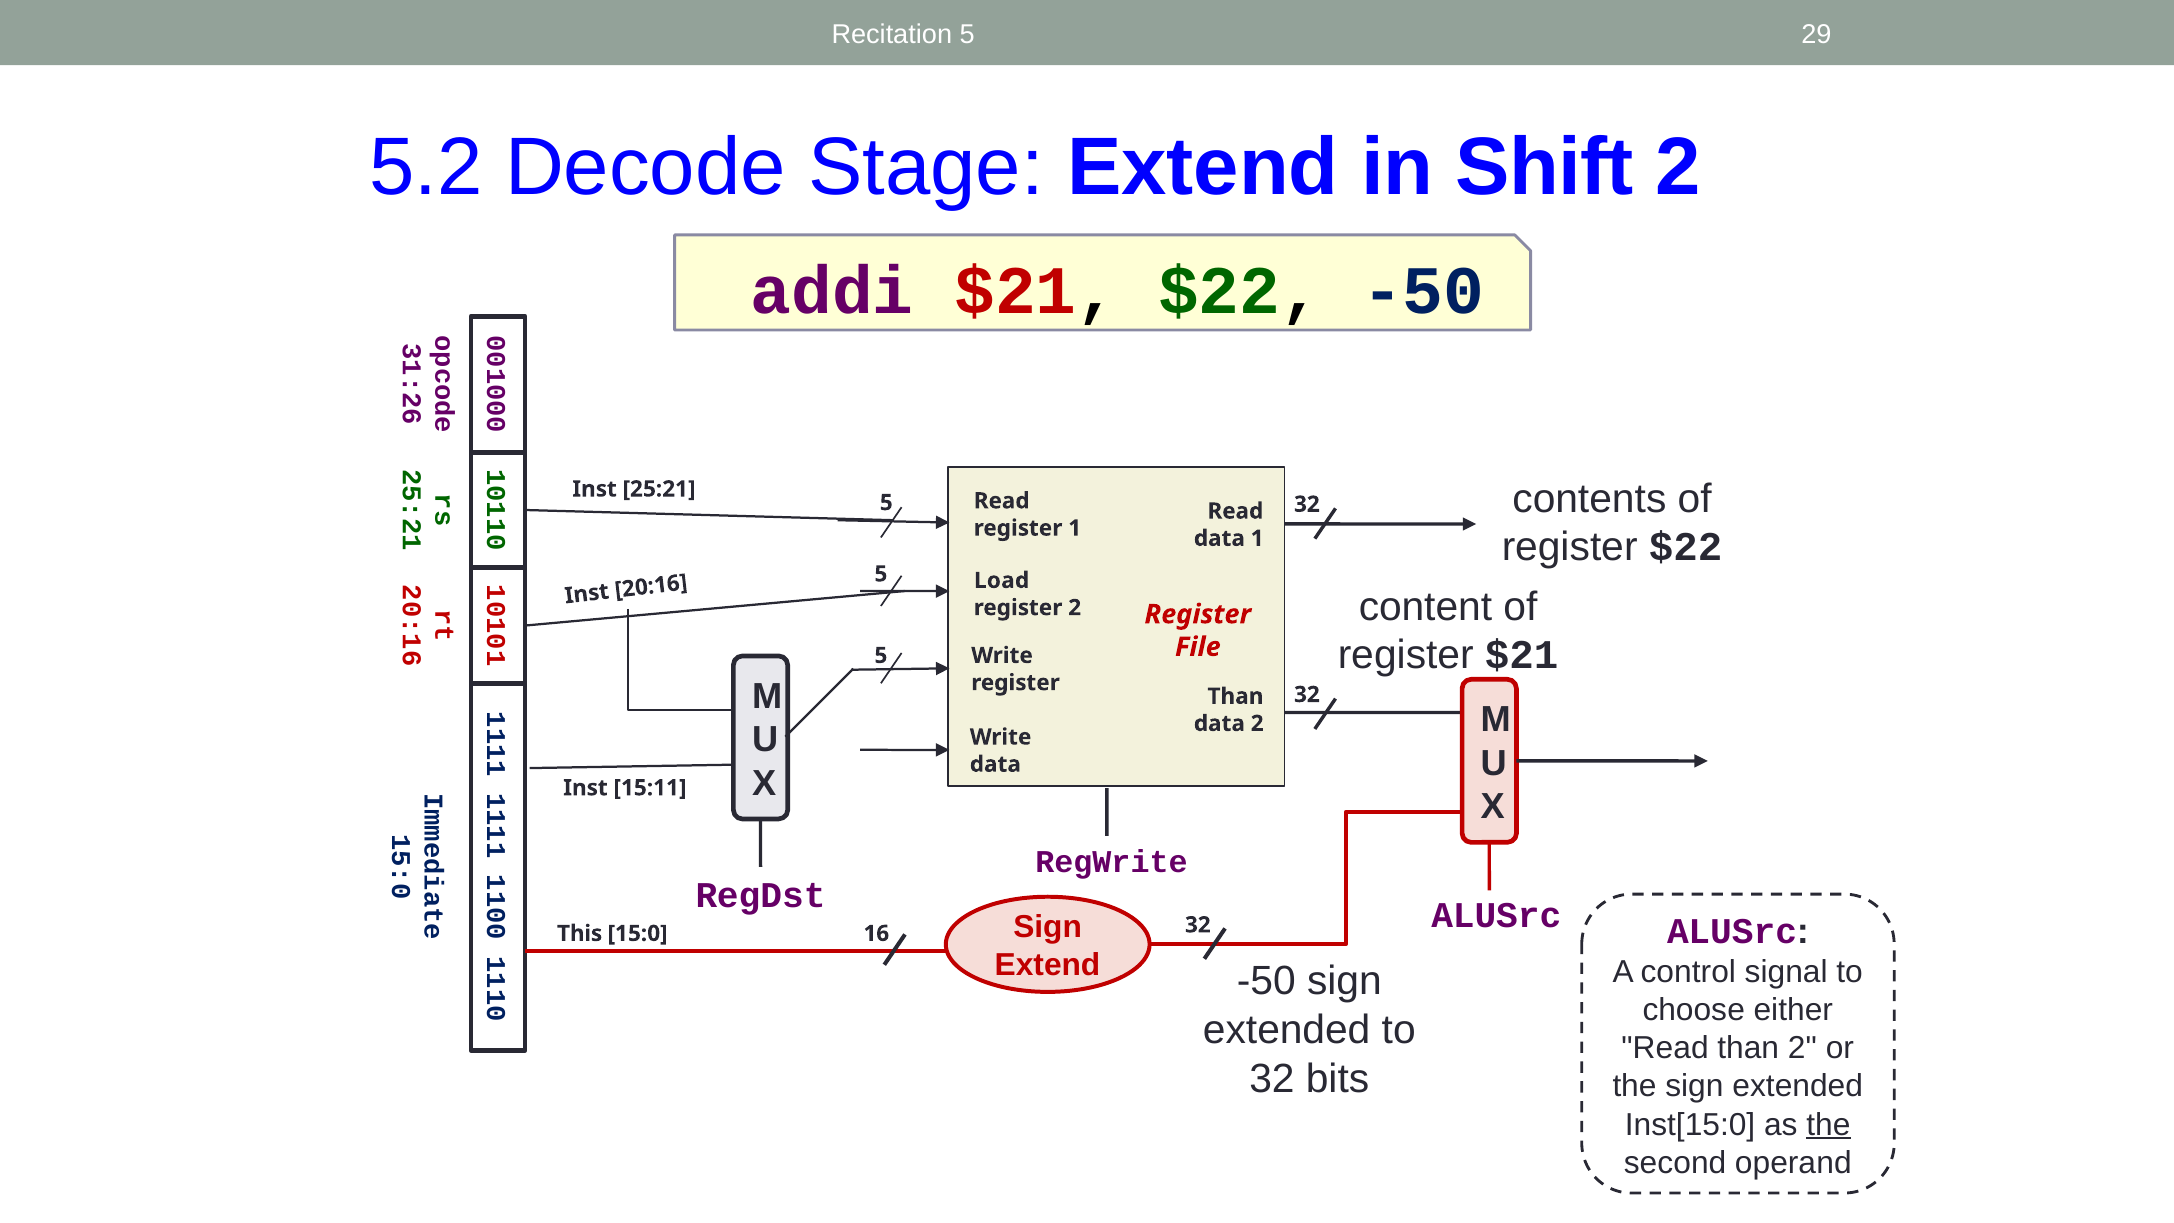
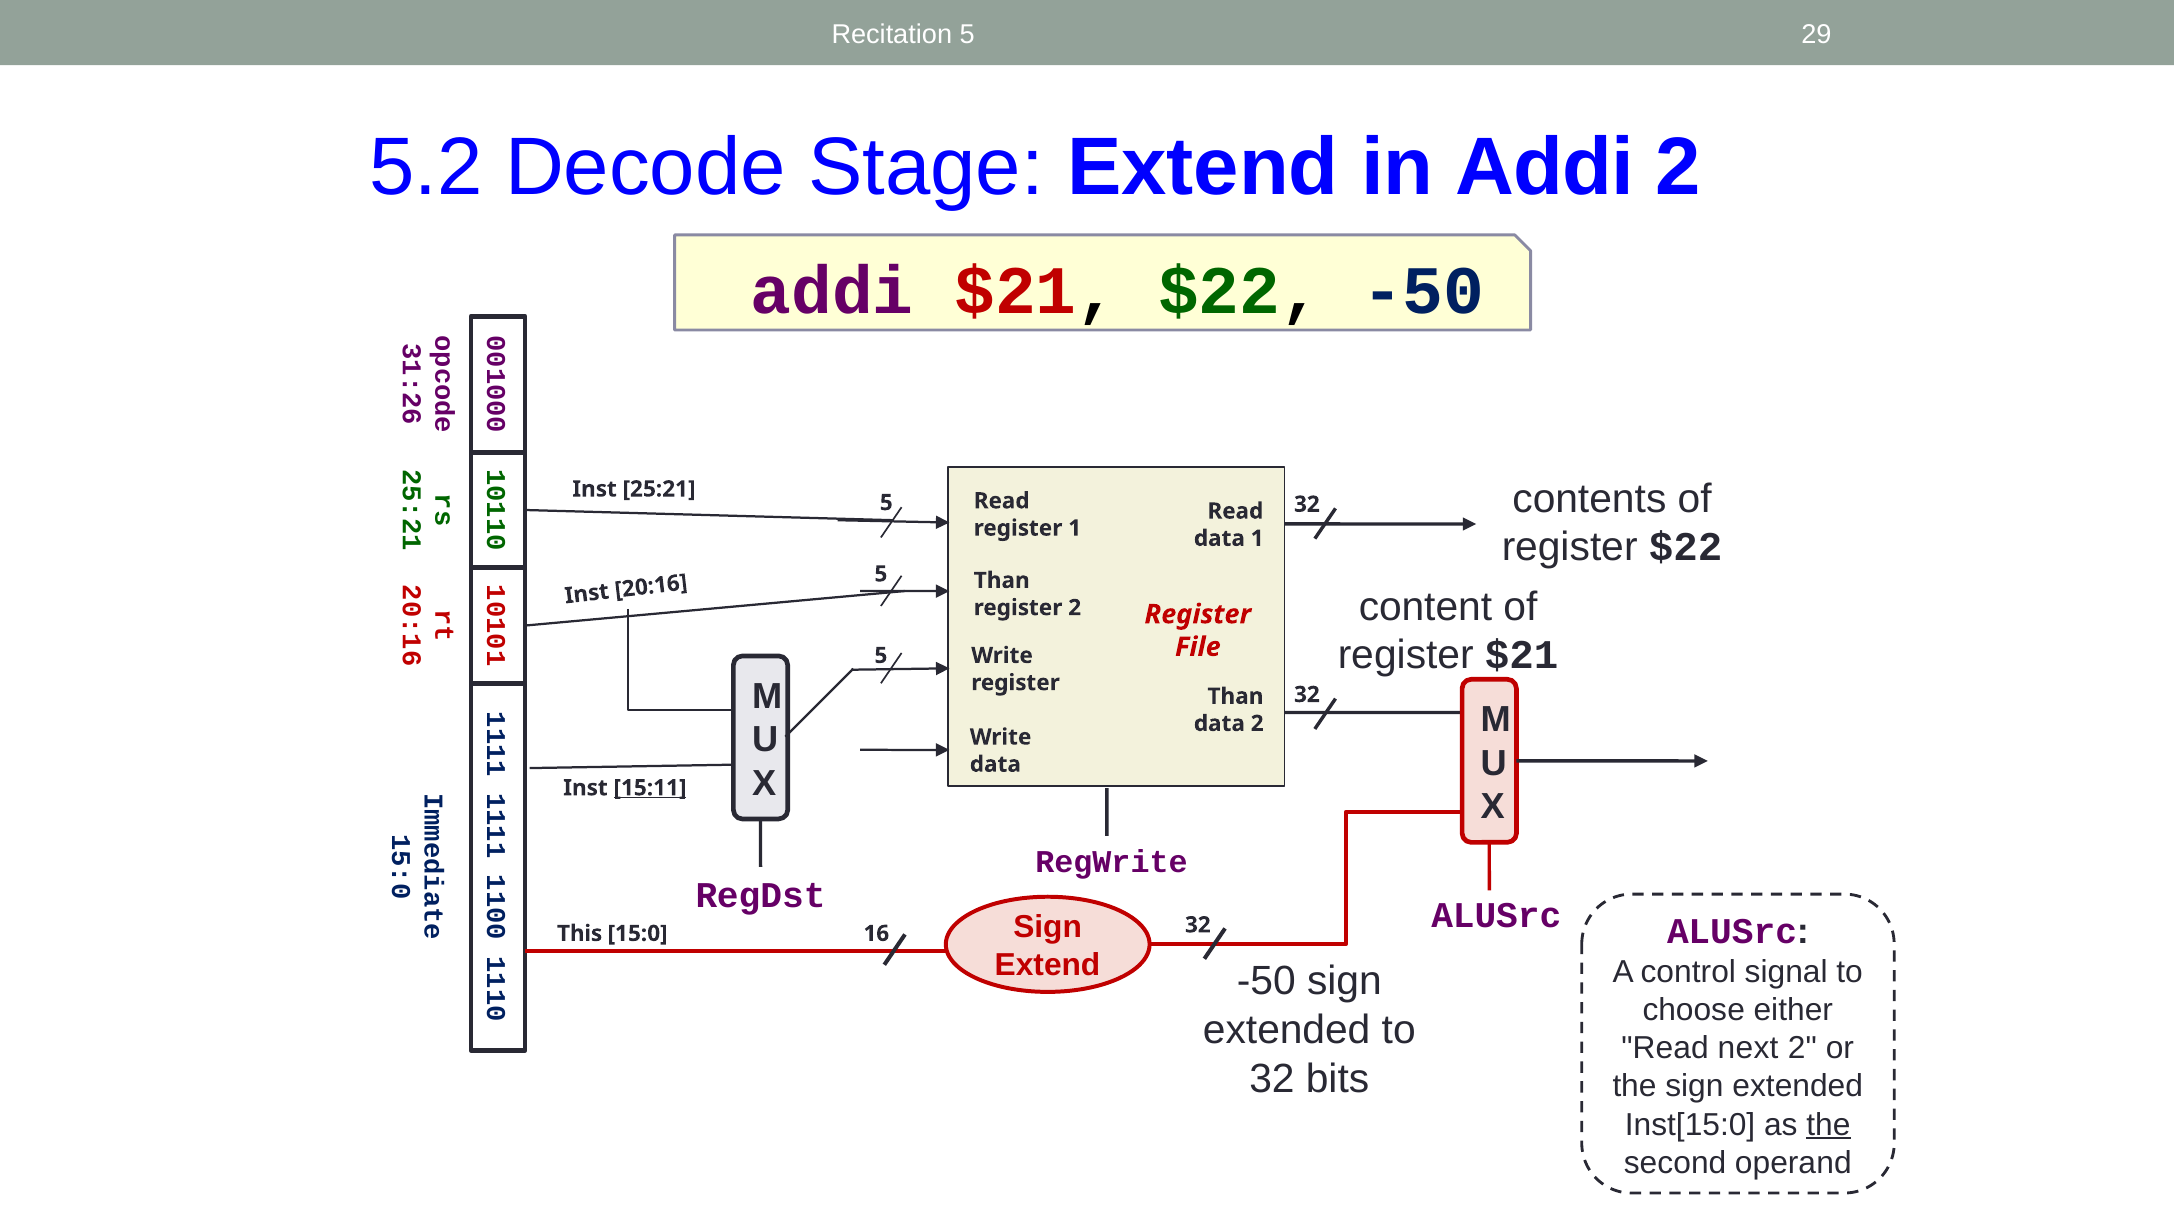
in Shift: Shift -> Addi (1545, 167)
Load: Load -> Than (1002, 580)
15:11 underline: none -> present (650, 788)
Read than: than -> next (1748, 1048)
